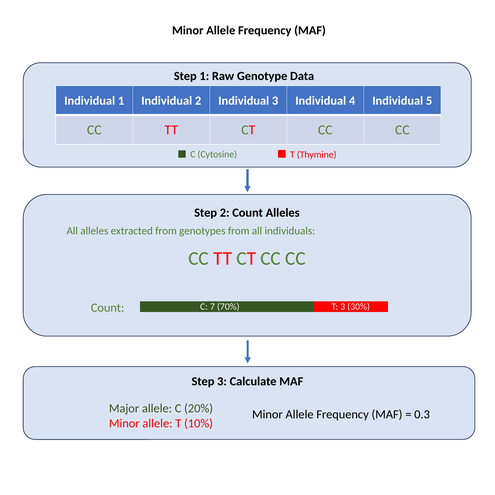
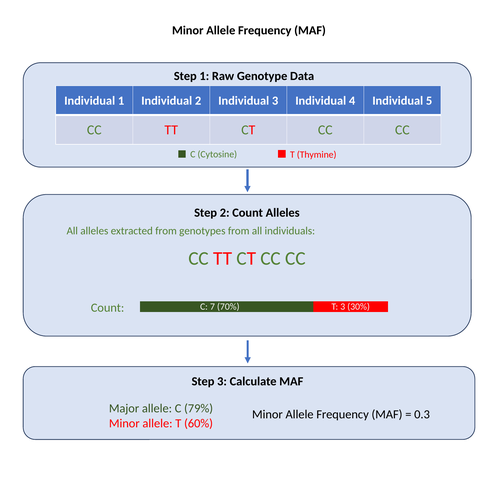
20%: 20% -> 79% (199, 408)
10%: 10% -> 60% (199, 423)
